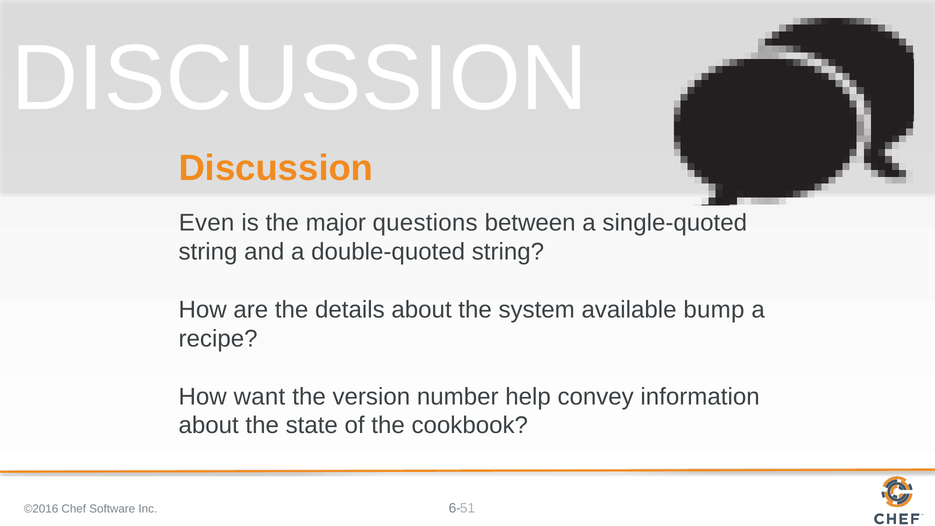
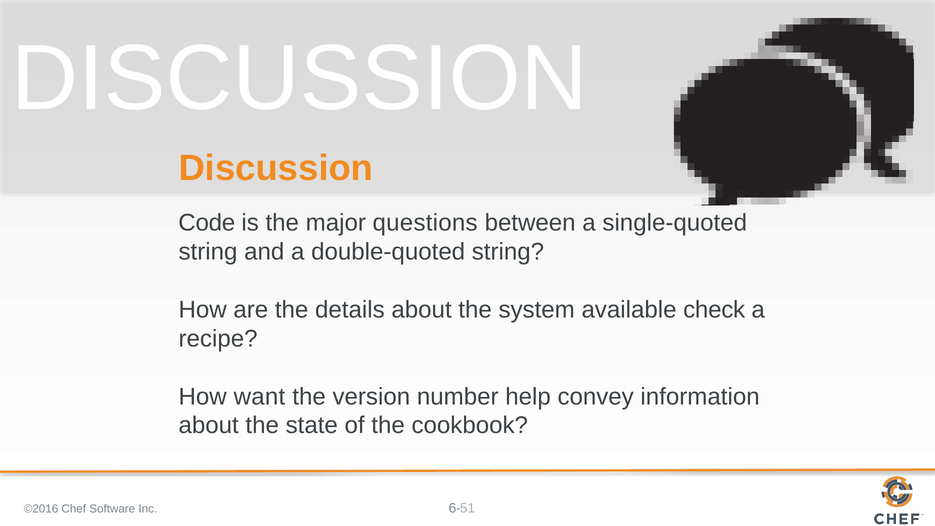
Even: Even -> Code (207, 223)
bump: bump -> check (714, 310)
